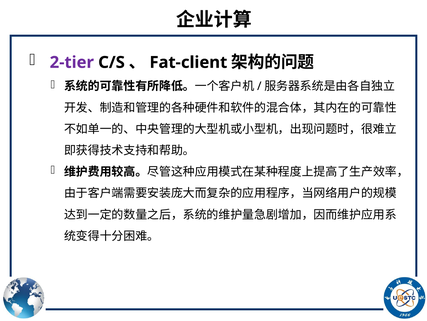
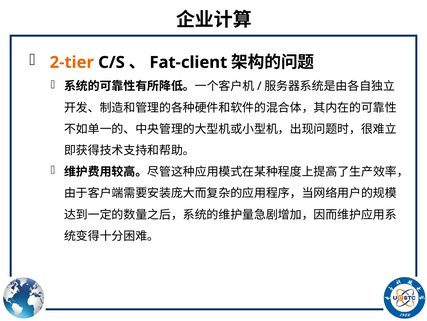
2-tier colour: purple -> orange (72, 62)
